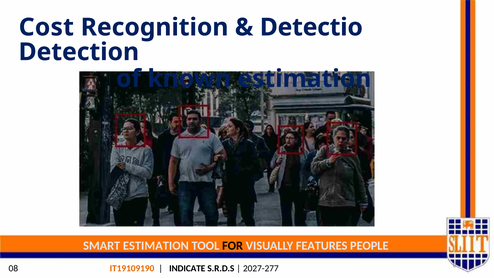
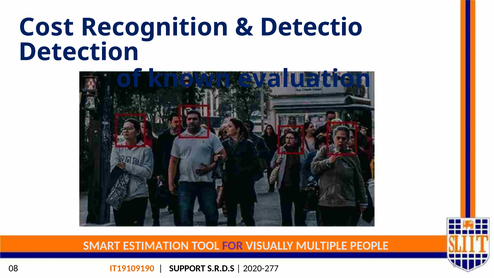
known estimation: estimation -> evaluation (304, 79)
FOR colour: black -> purple (233, 246)
FEATURES: FEATURES -> MULTIPLE (322, 246)
INDICATE: INDICATE -> SUPPORT (187, 268)
2027-277: 2027-277 -> 2020-277 (261, 268)
